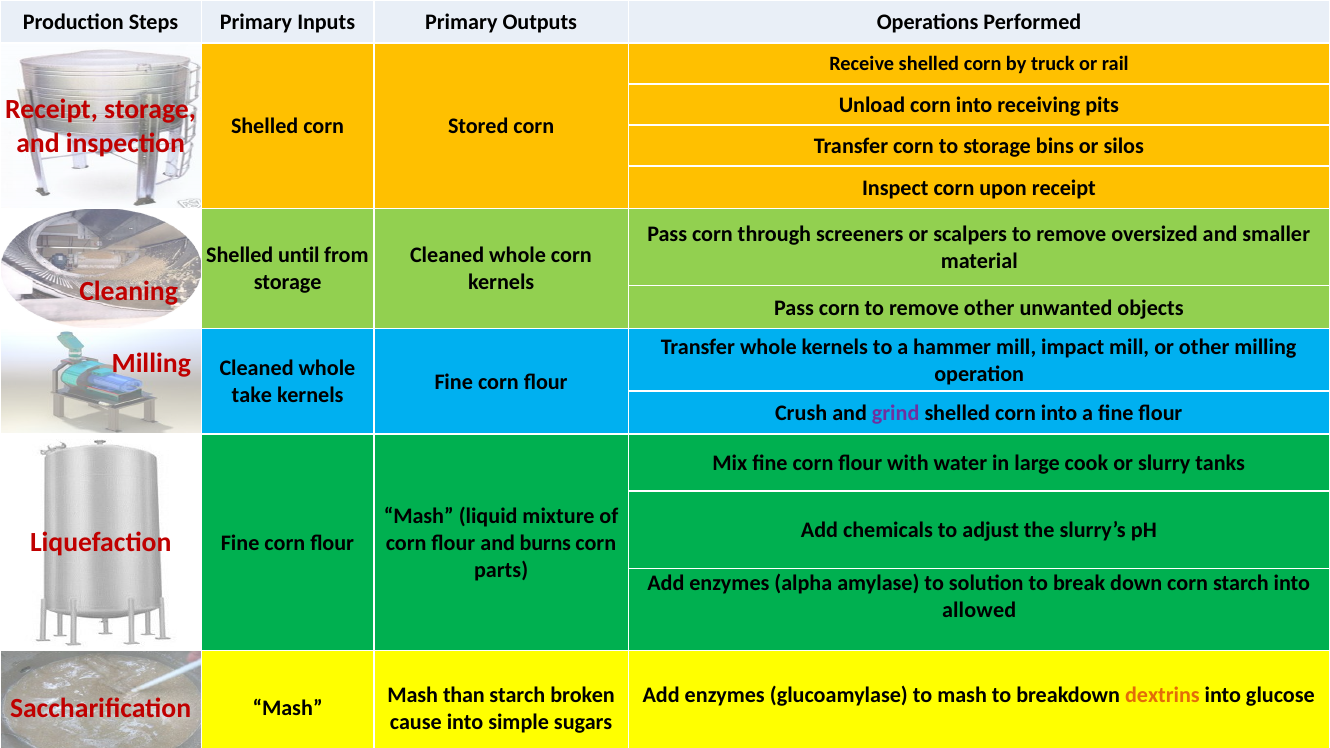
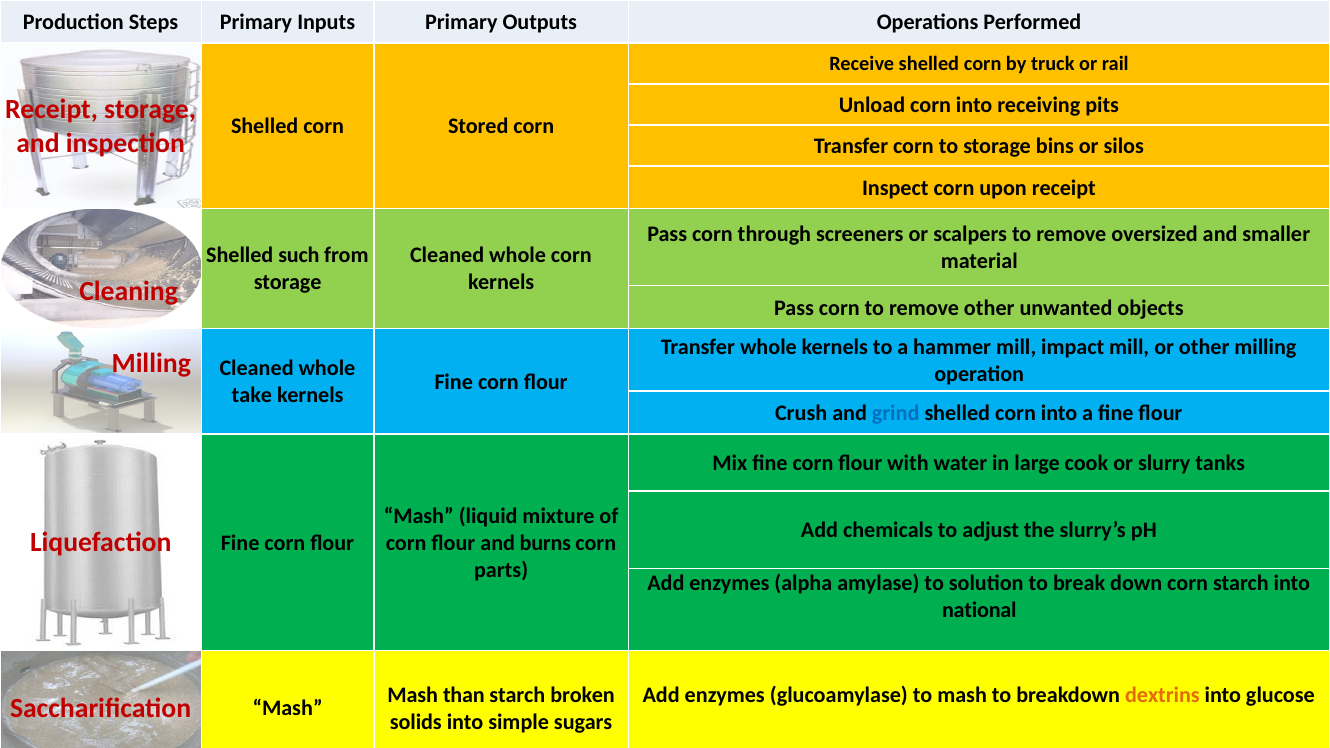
until: until -> such (299, 256)
grind colour: purple -> blue (896, 413)
allowed: allowed -> national (979, 610)
cause: cause -> solids (416, 722)
